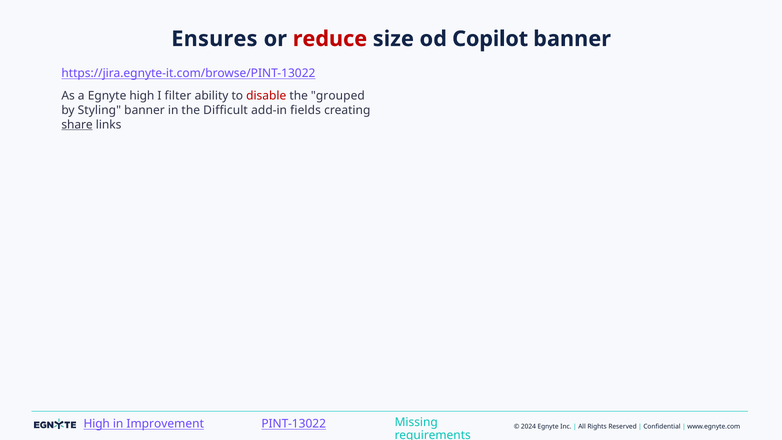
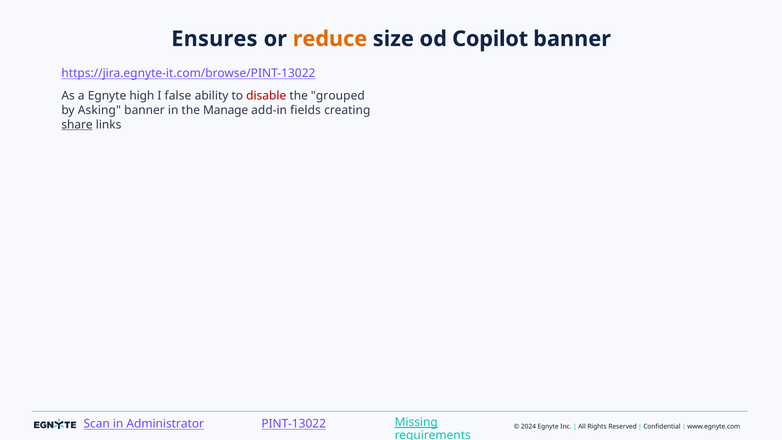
reduce colour: red -> orange (330, 39)
filter: filter -> false (178, 96)
Styling: Styling -> Asking (99, 110)
Difficult: Difficult -> Manage (226, 110)
High: High -> Scan (97, 424)
Improvement: Improvement -> Administrator (165, 424)
Missing underline: none -> present (416, 422)
